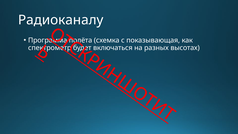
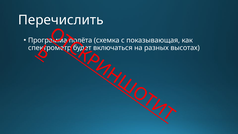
Радиоканалу: Радиоканалу -> Перечислить (61, 20)
